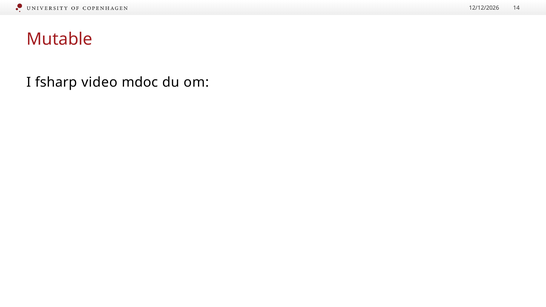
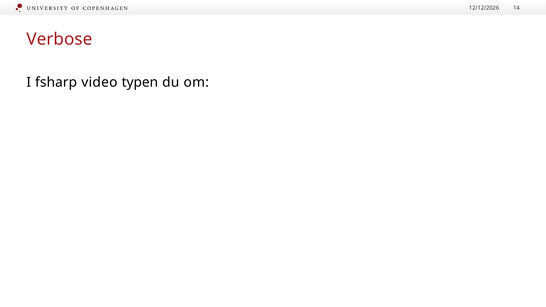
Mutable: Mutable -> Verbose (59, 39)
mdoc: mdoc -> typen (140, 82)
